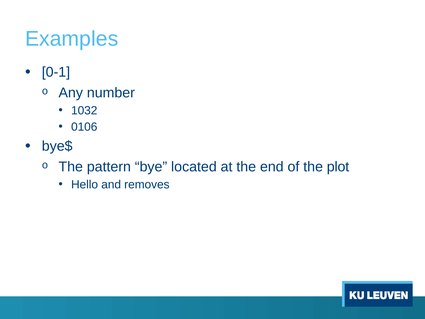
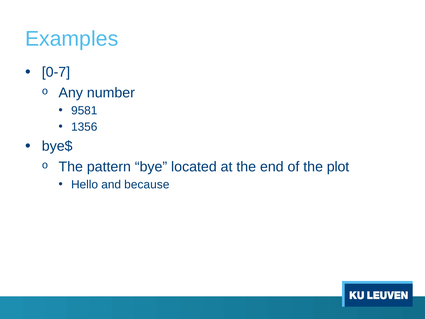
0-1: 0-1 -> 0-7 (56, 72)
1032: 1032 -> 9581 (84, 110)
0106: 0106 -> 1356 (84, 127)
removes: removes -> because (147, 184)
